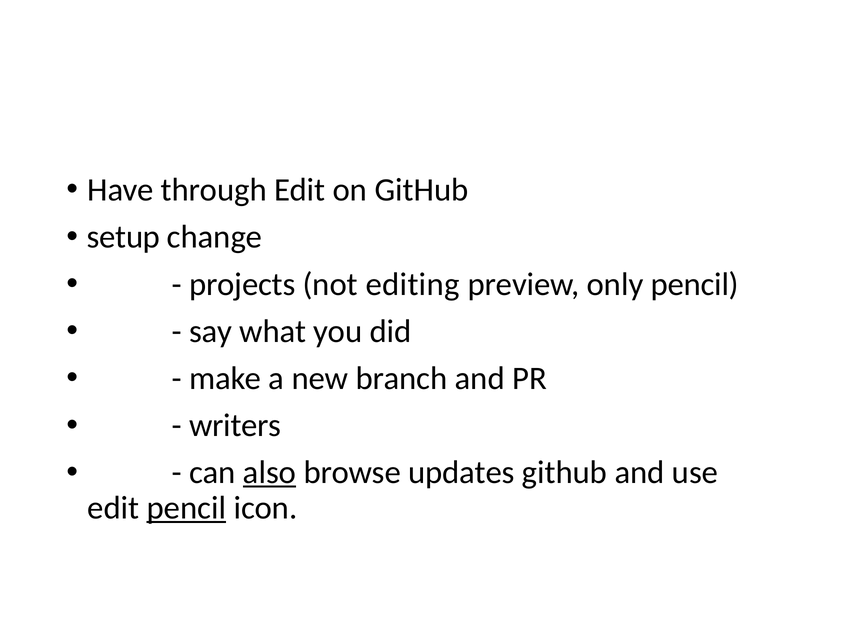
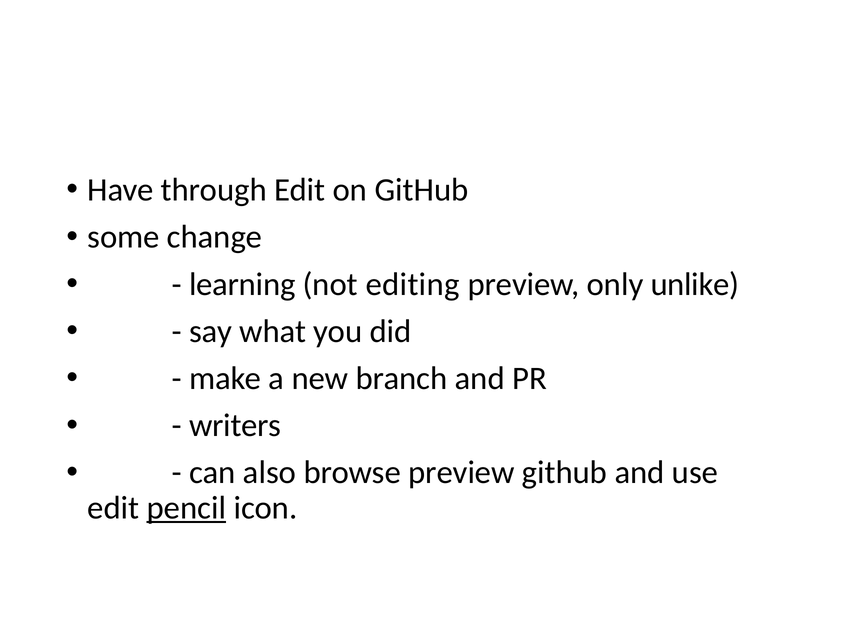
setup: setup -> some (124, 237)
projects: projects -> learning (242, 284)
only pencil: pencil -> unlike (695, 284)
also underline: present -> none (270, 473)
browse updates: updates -> preview (461, 473)
